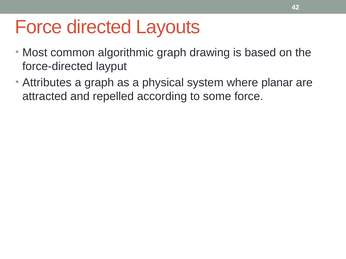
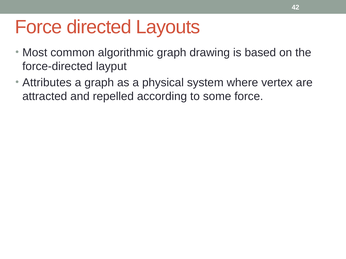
planar: planar -> vertex (277, 83)
